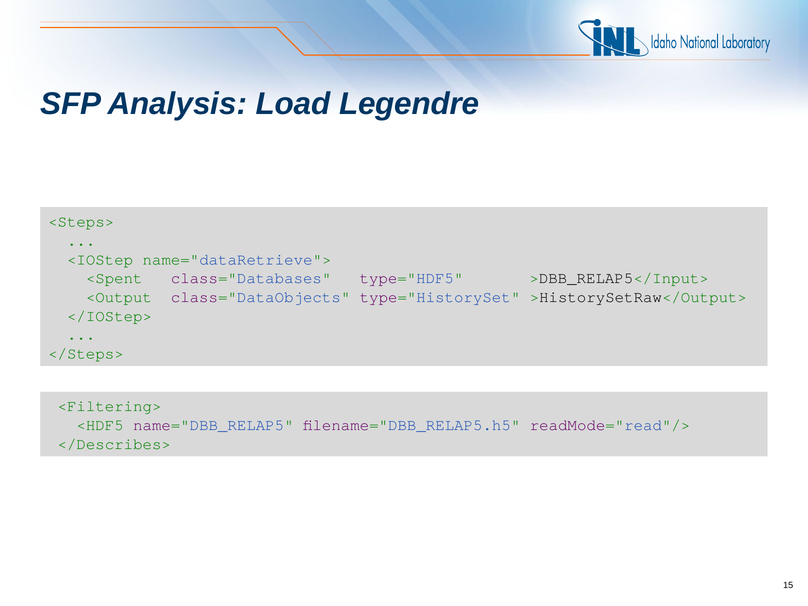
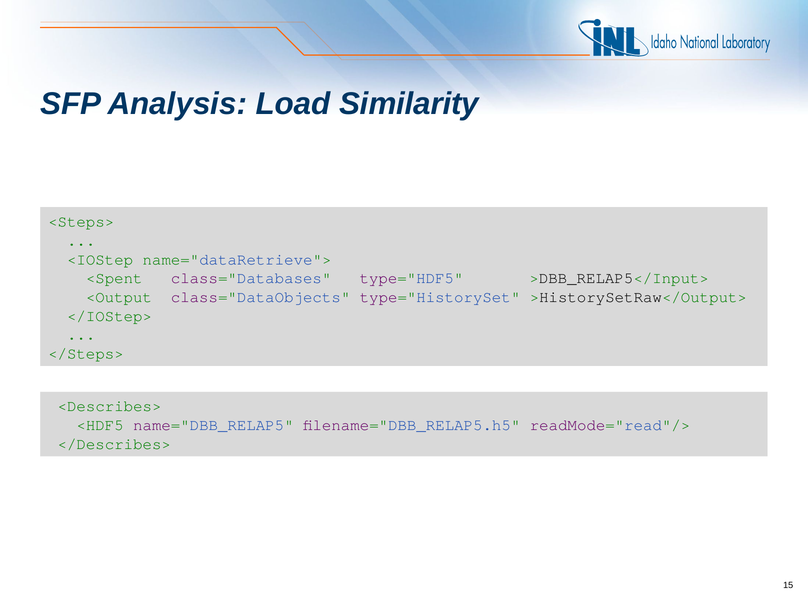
Legendre: Legendre -> Similarity (409, 104)
<Filtering>: <Filtering> -> <Describes> (110, 406)
